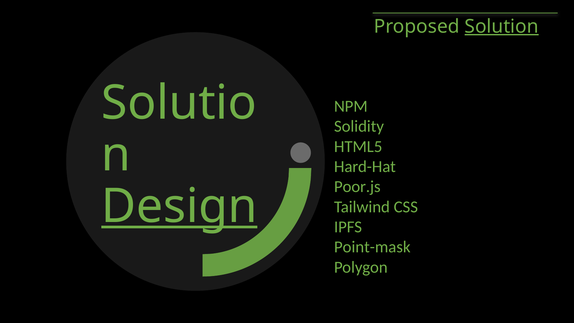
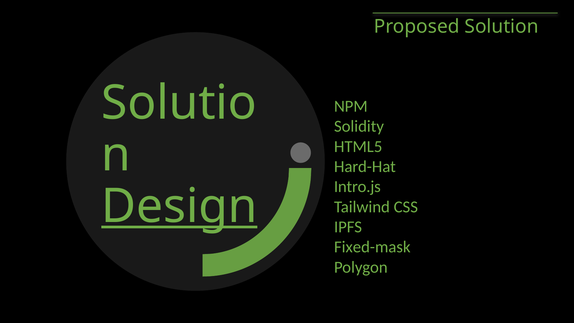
Solution underline: present -> none (502, 26)
Poor.js: Poor.js -> Intro.js (357, 187)
Point-mask: Point-mask -> Fixed-mask (372, 247)
